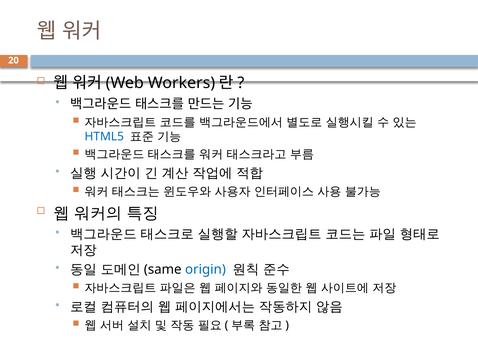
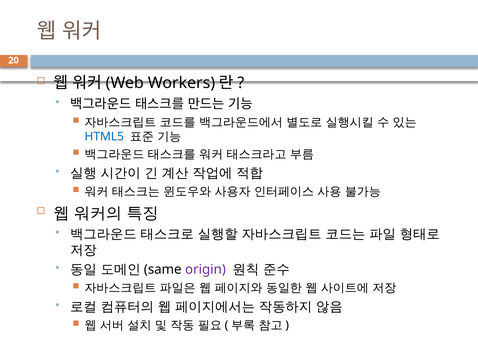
origin colour: blue -> purple (205, 270)
